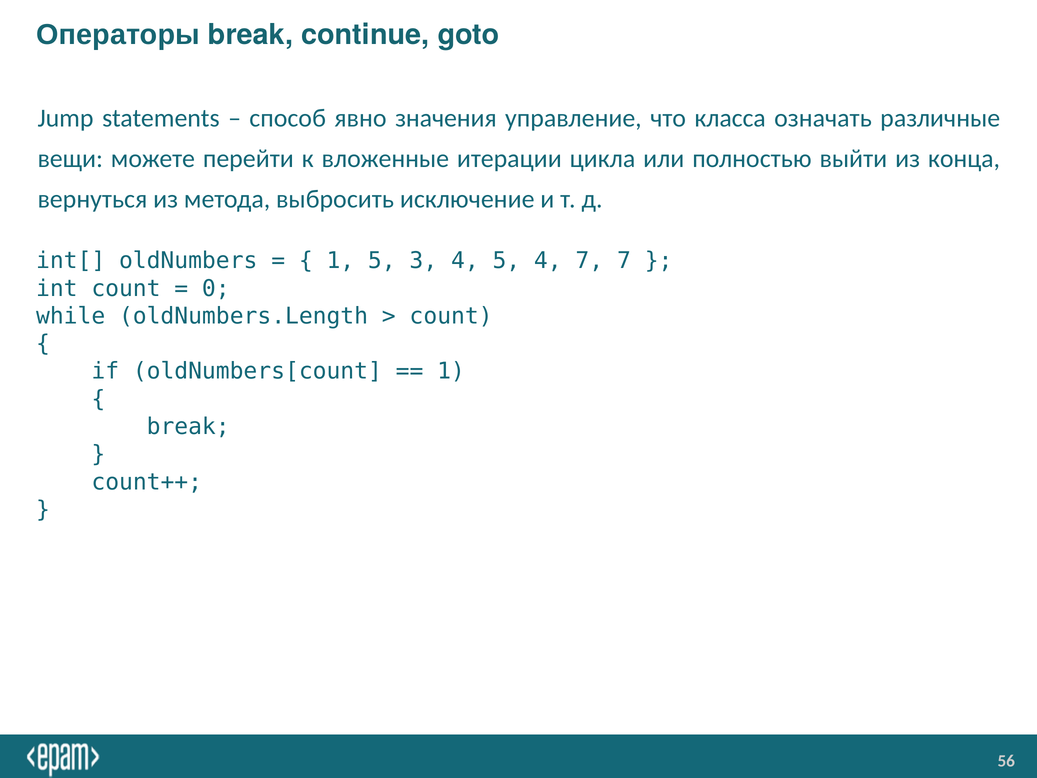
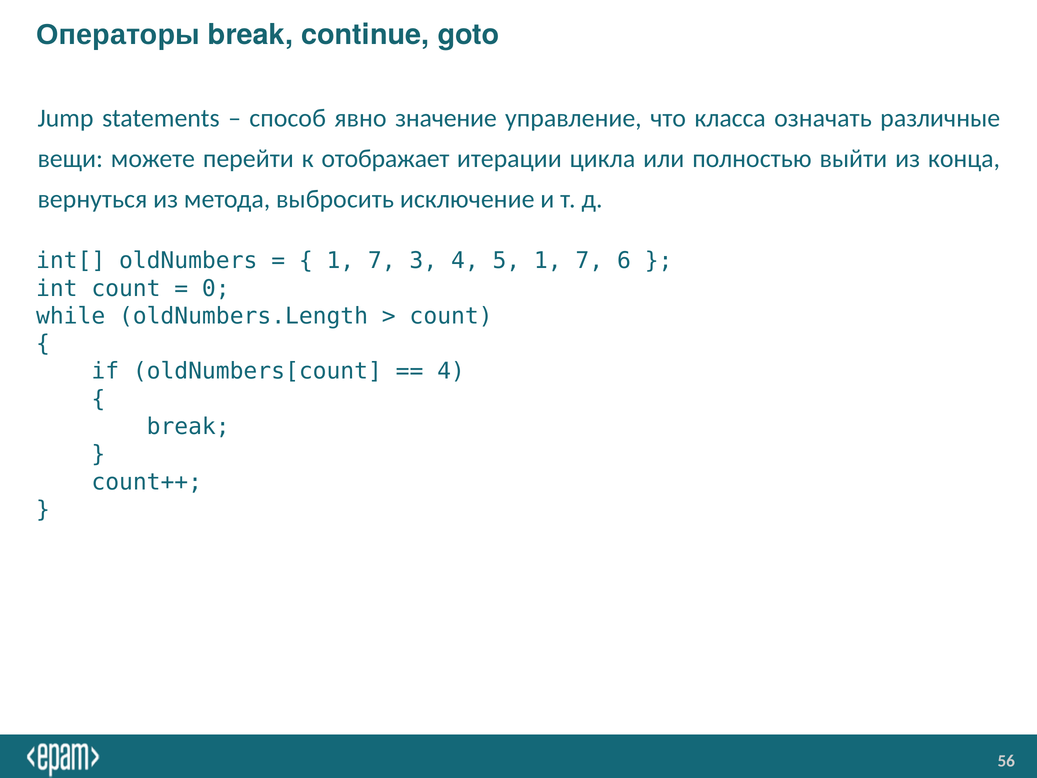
значения: значения -> значение (446, 118)
вложенные: вложенные -> отображает (385, 159)
5: 5 -> 7 (382, 261)
5 4: 4 -> 1 (548, 261)
7 7: 7 -> 6 (624, 261)
1: 1 -> 4 (451, 371)
